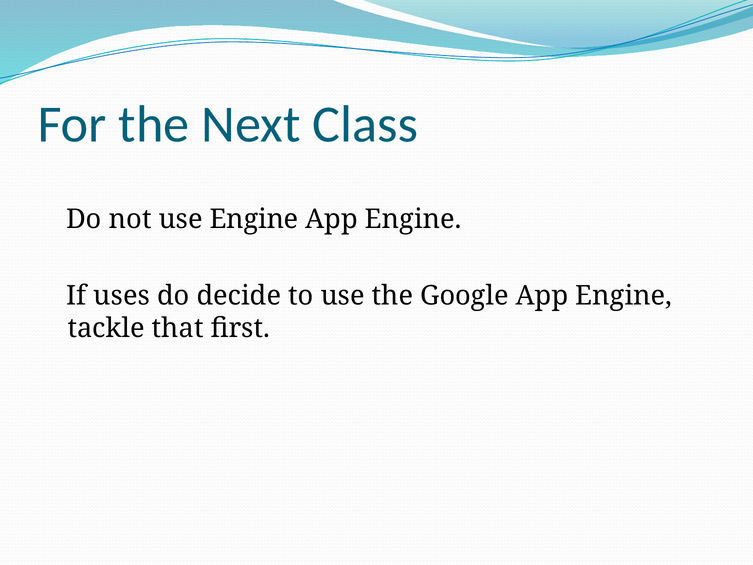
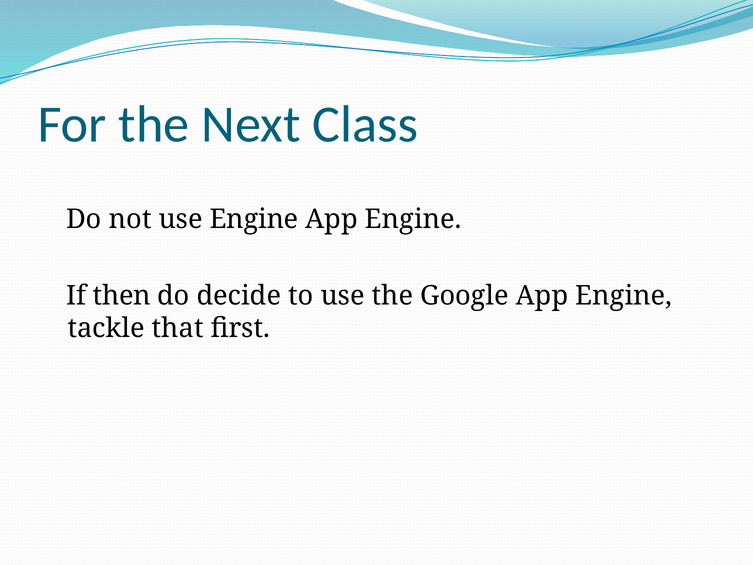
uses: uses -> then (122, 295)
